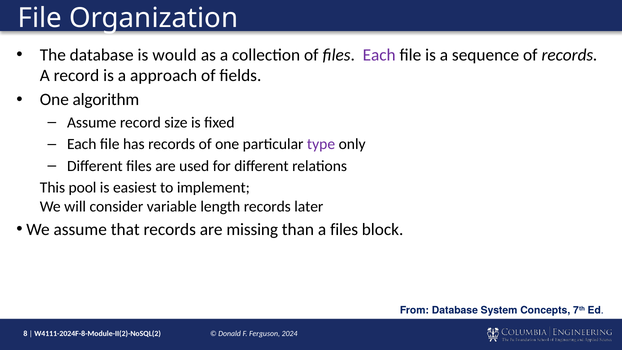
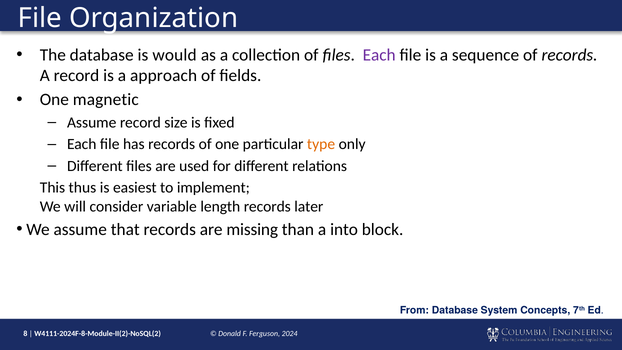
algorithm: algorithm -> magnetic (106, 100)
type colour: purple -> orange (321, 144)
pool: pool -> thus (82, 188)
a files: files -> into (344, 230)
